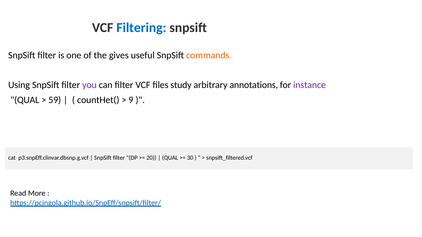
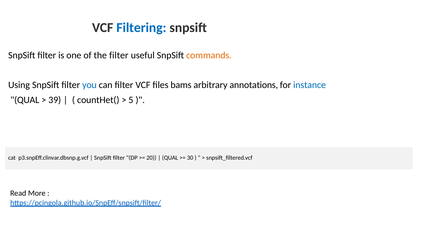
the gives: gives -> filter (119, 56)
you colour: purple -> blue (89, 85)
study: study -> bams (181, 85)
instance colour: purple -> blue (310, 85)
59: 59 -> 39 (55, 100)
9: 9 -> 5 (131, 100)
